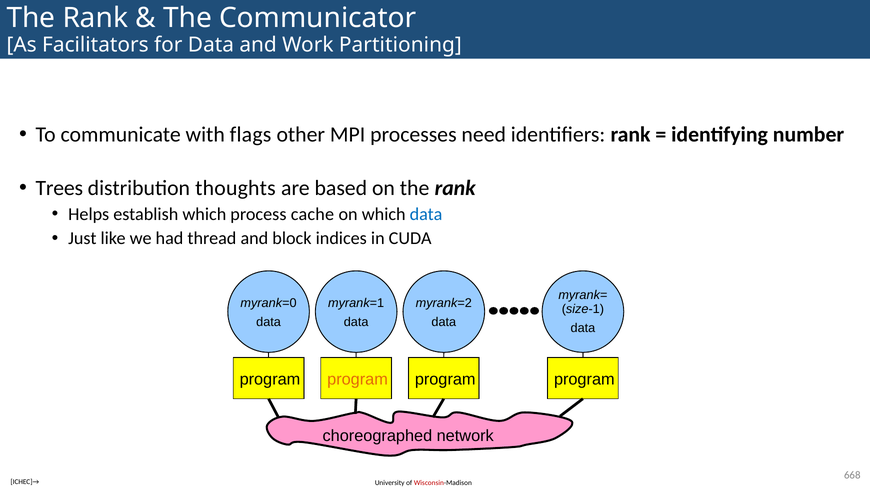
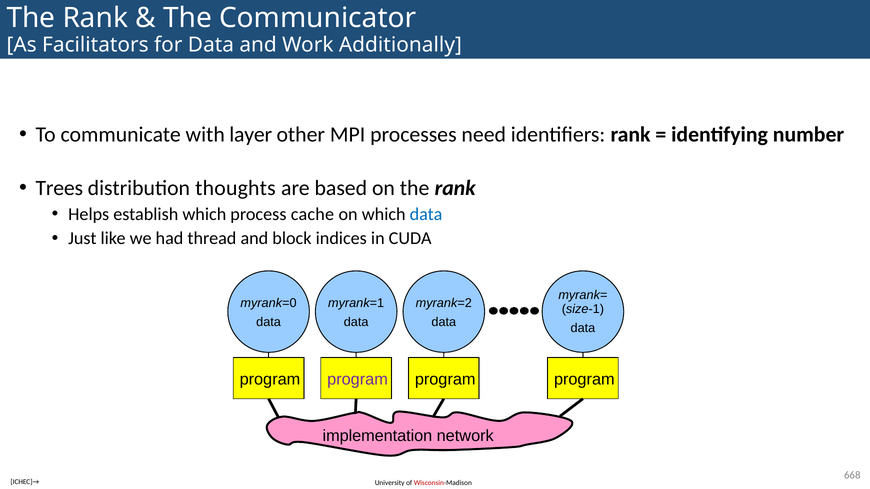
Partitioning: Partitioning -> Additionally (400, 45)
flags: flags -> layer (251, 135)
program colour: orange -> purple (358, 380)
choreographed: choreographed -> implementation (377, 436)
